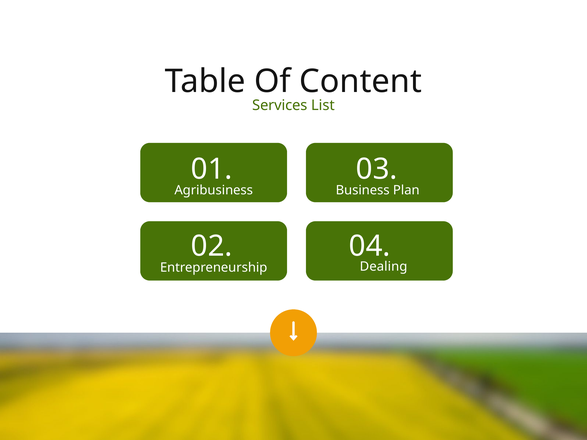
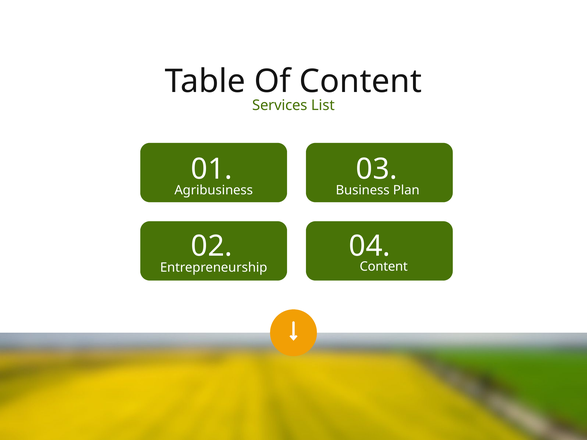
Dealing: Dealing -> Content (384, 267)
